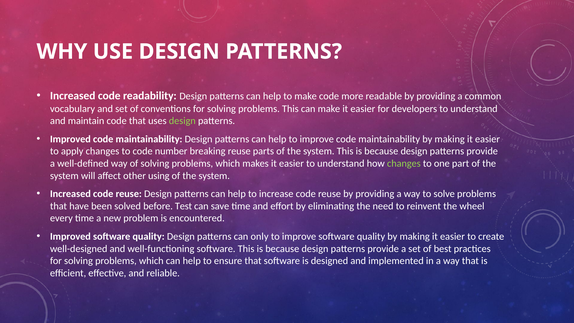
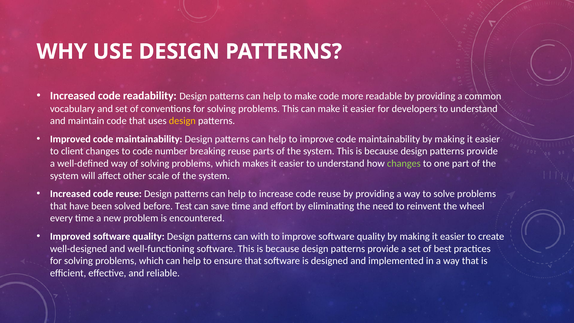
design colour: light green -> yellow (182, 121)
apply: apply -> client (72, 151)
using: using -> scale (159, 176)
only: only -> with (260, 236)
